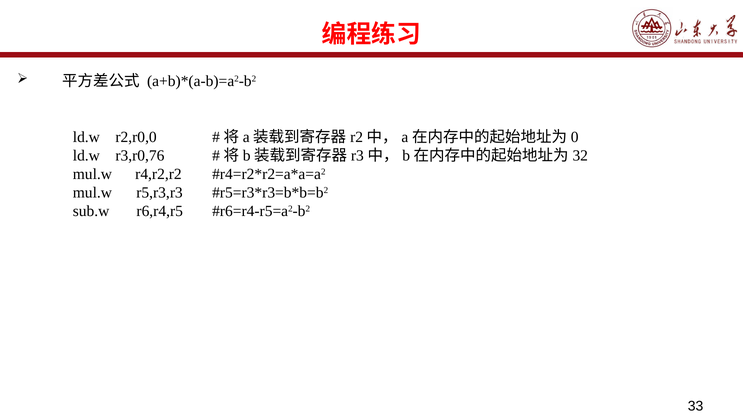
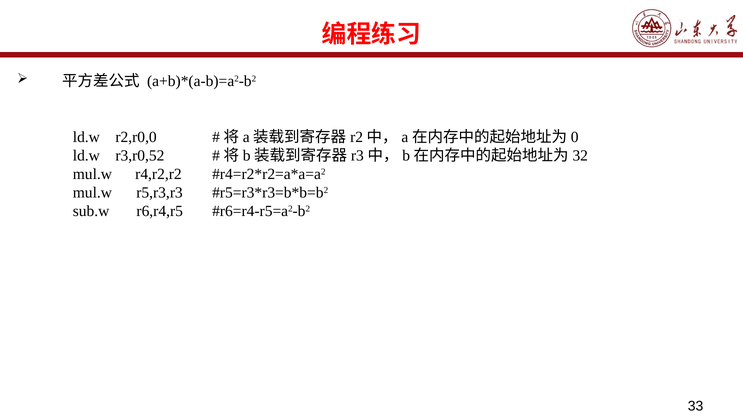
r3,r0,76: r3,r0,76 -> r3,r0,52 (140, 156)
